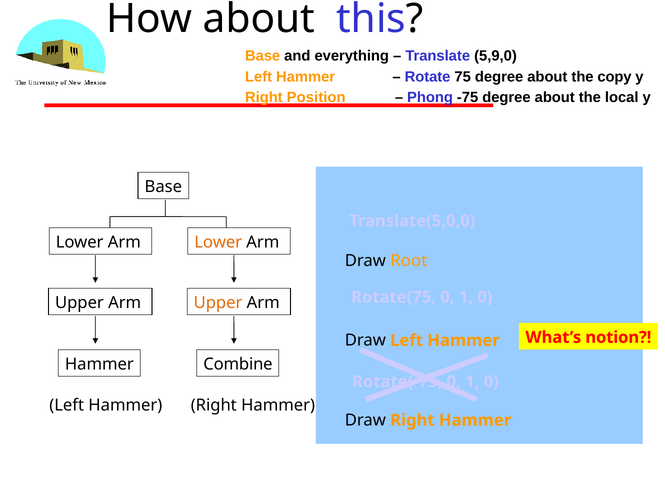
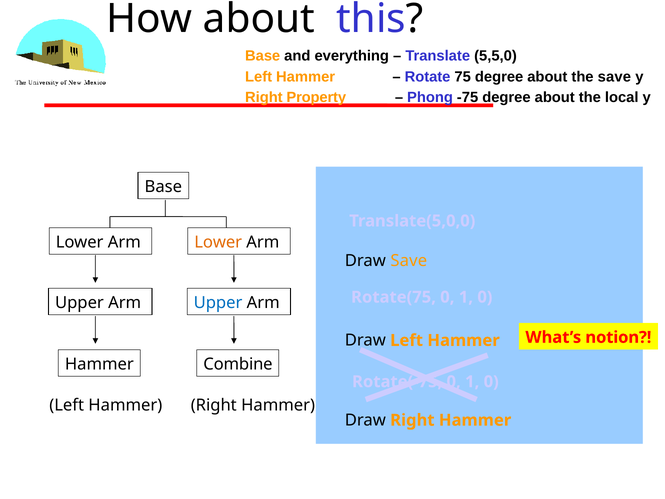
5,9,0: 5,9,0 -> 5,5,0 (495, 56)
the copy: copy -> save (614, 77)
Position: Position -> Property (316, 97)
Draw Root: Root -> Save (409, 260)
Upper colour: orange -> blue (218, 303)
